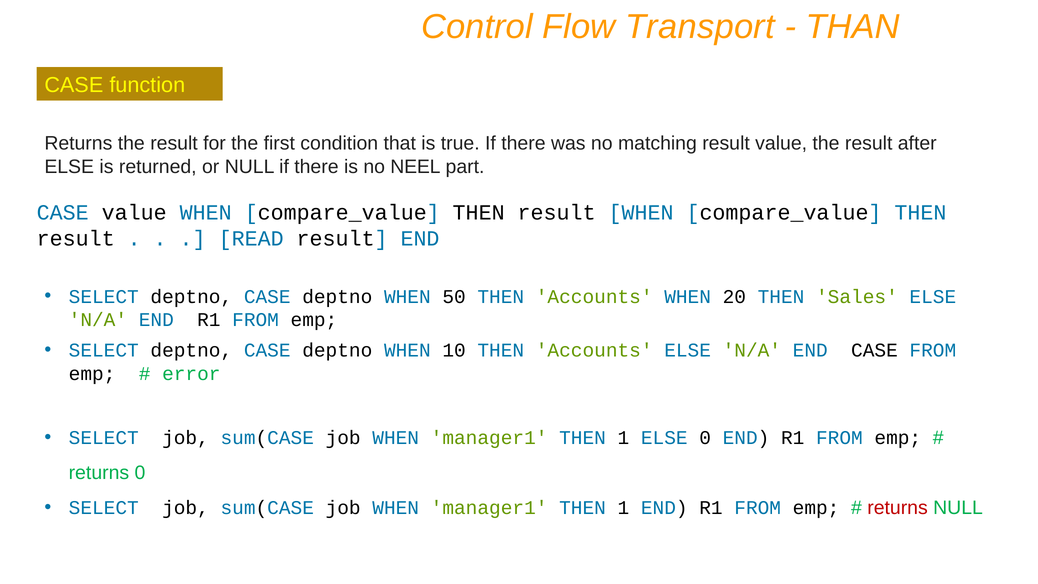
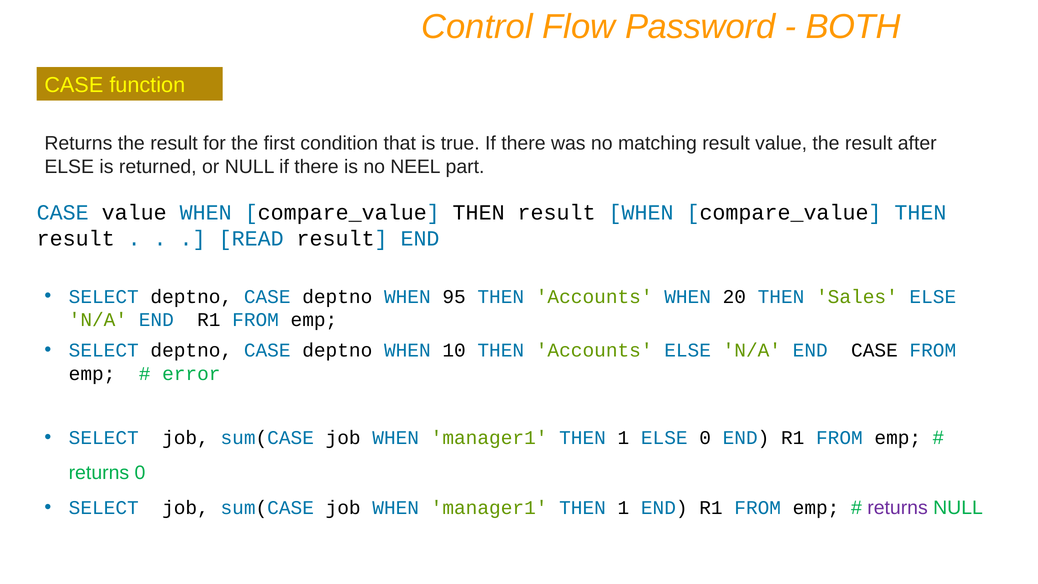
Transport: Transport -> Password (700, 27)
THAN: THAN -> BOTH (853, 27)
50: 50 -> 95 (454, 297)
returns colour: red -> purple (898, 508)
